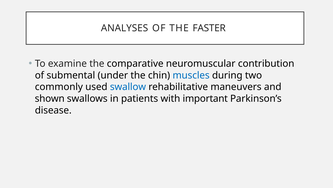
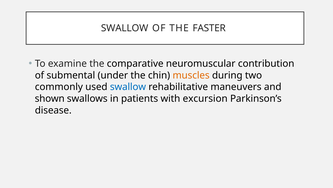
ANALYSES: ANALYSES -> SWALLOW (125, 28)
muscles colour: blue -> orange (191, 75)
important: important -> excursion (205, 98)
